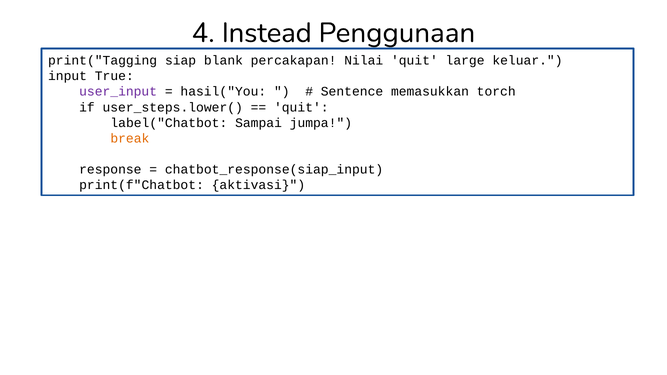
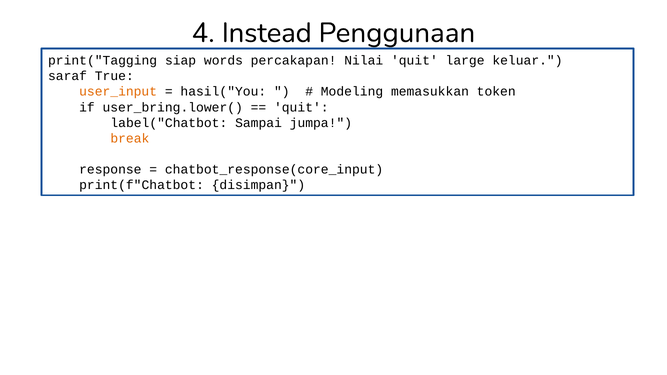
blank: blank -> words (223, 61)
input: input -> saraf (68, 76)
user_input colour: purple -> orange (118, 92)
Sentence: Sentence -> Modeling (352, 92)
torch: torch -> token (496, 92)
user_steps.lower(: user_steps.lower( -> user_bring.lower( (173, 107)
chatbot_response(siap_input: chatbot_response(siap_input -> chatbot_response(core_input (274, 170)
aktivasi: aktivasi -> disimpan (258, 185)
